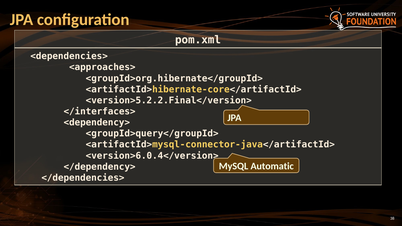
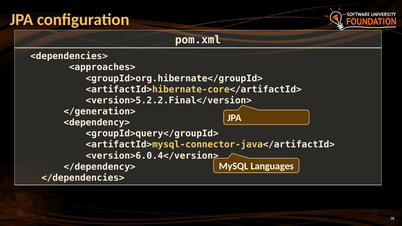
</interfaces>: </interfaces> -> </generation> (100, 112)
Automatic: Automatic -> Languages (272, 166)
